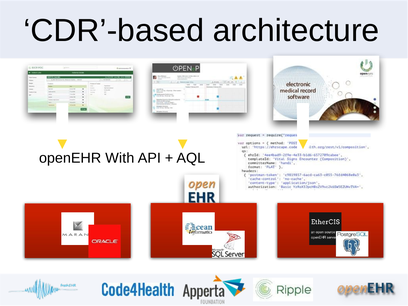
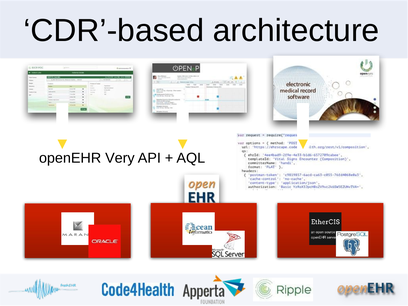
With: With -> Very (120, 158)
